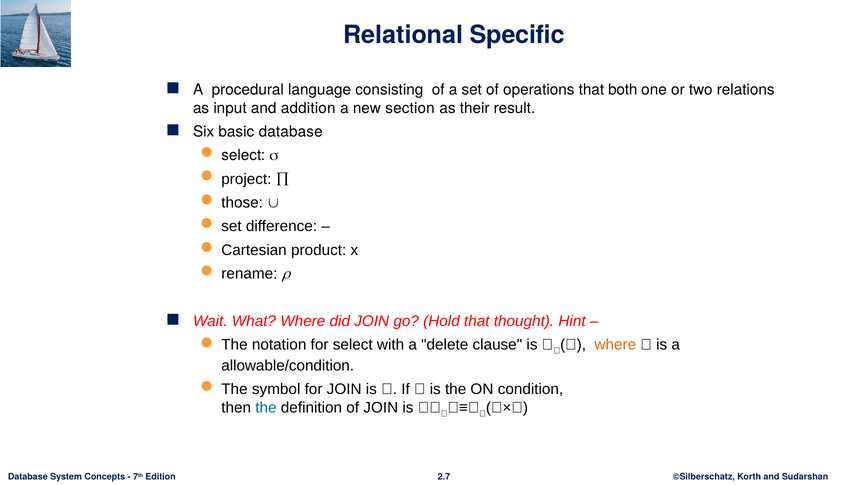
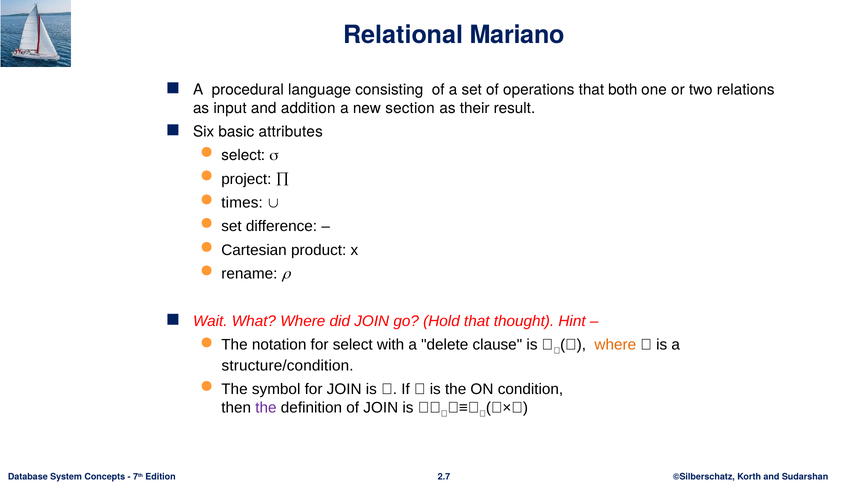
Specific: Specific -> Mariano (517, 35)
basic database: database -> attributes (291, 132)
those: those -> times (242, 203)
allowable/condition: allowable/condition -> structure/condition (288, 366)
the colour: blue -> purple (266, 408)
